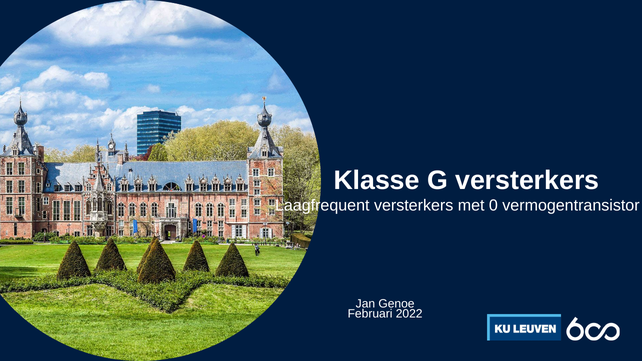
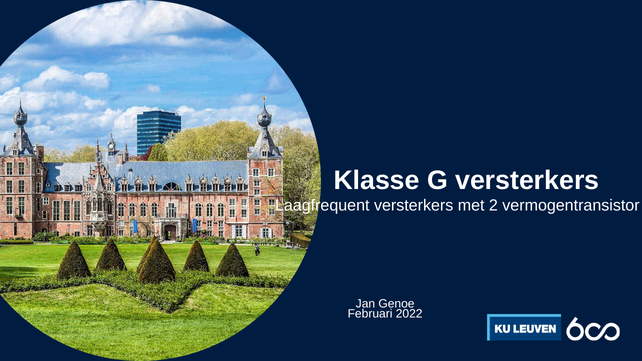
0: 0 -> 2 (493, 206)
